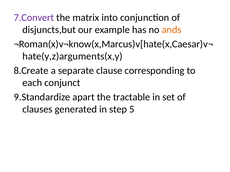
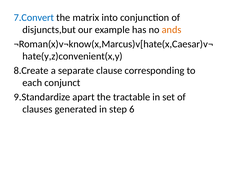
7.Convert colour: purple -> blue (34, 18)
hate(y,z)arguments(x,y: hate(y,z)arguments(x,y -> hate(y,z)convenient(x,y (73, 56)
5: 5 -> 6 (132, 110)
